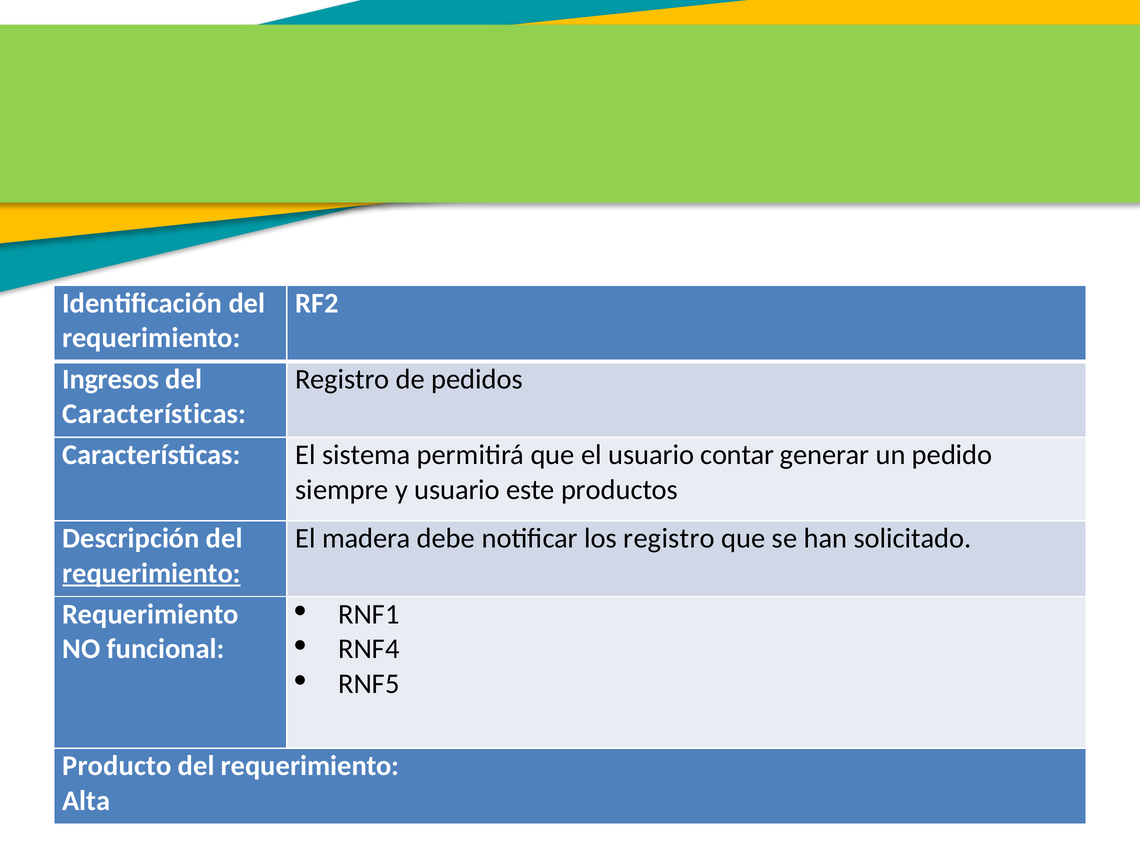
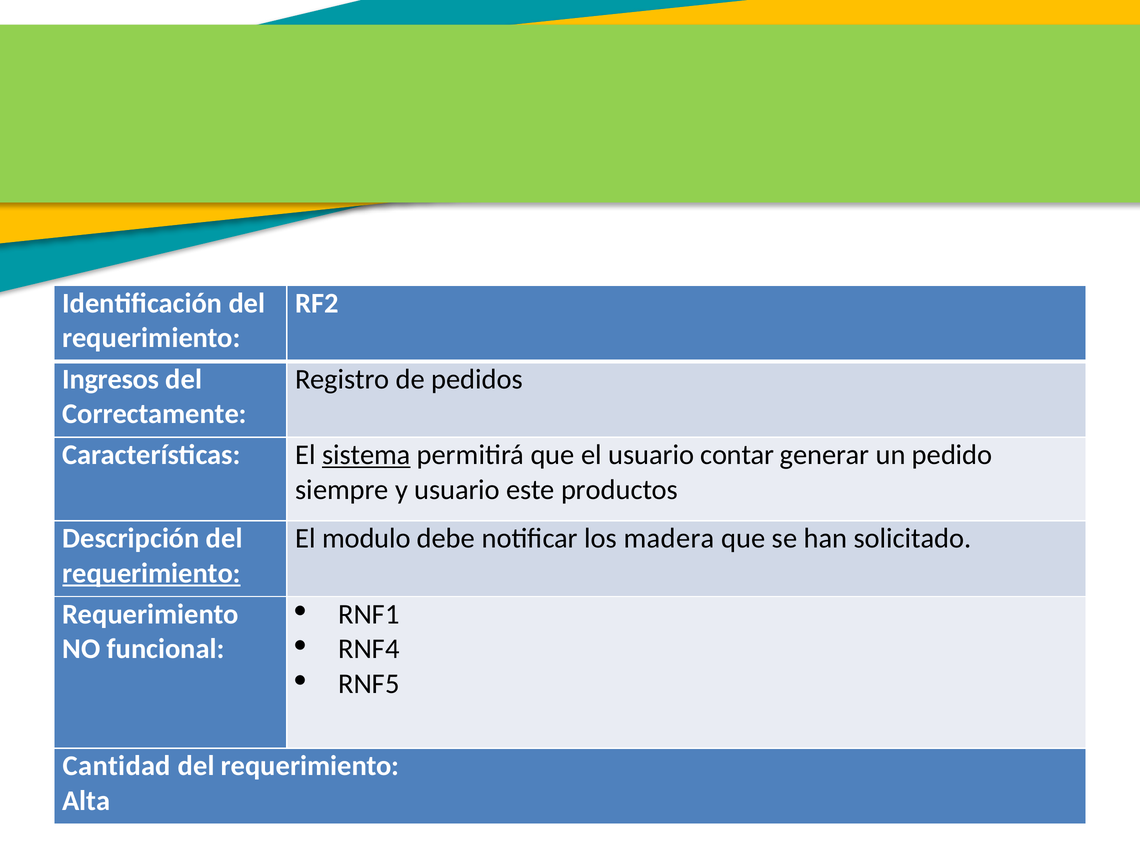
Características: Características -> Correctamente (155, 414)
sistema underline: none -> present (366, 455)
madera: madera -> modulo (366, 538)
los registro: registro -> madera (669, 538)
Producto: Producto -> Cantidad (117, 766)
